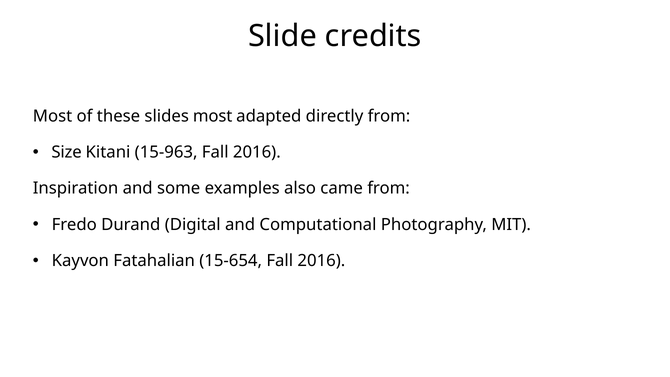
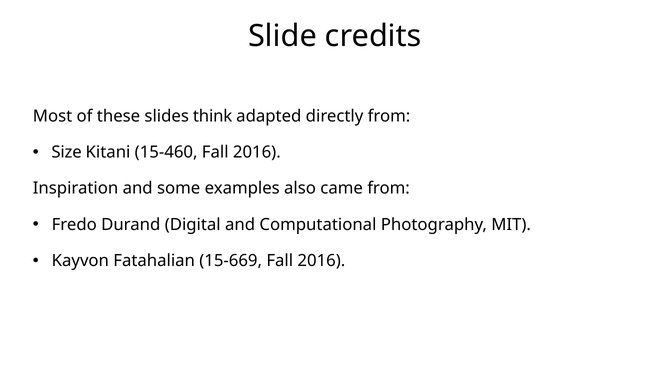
slides most: most -> think (213, 116)
15-963: 15-963 -> 15-460 (166, 152)
15-654: 15-654 -> 15-669 (231, 261)
